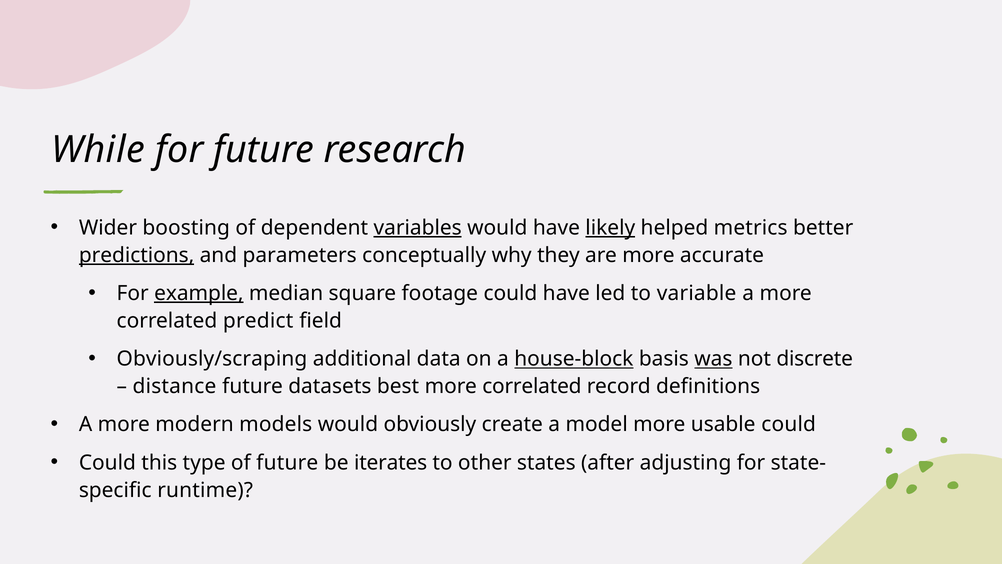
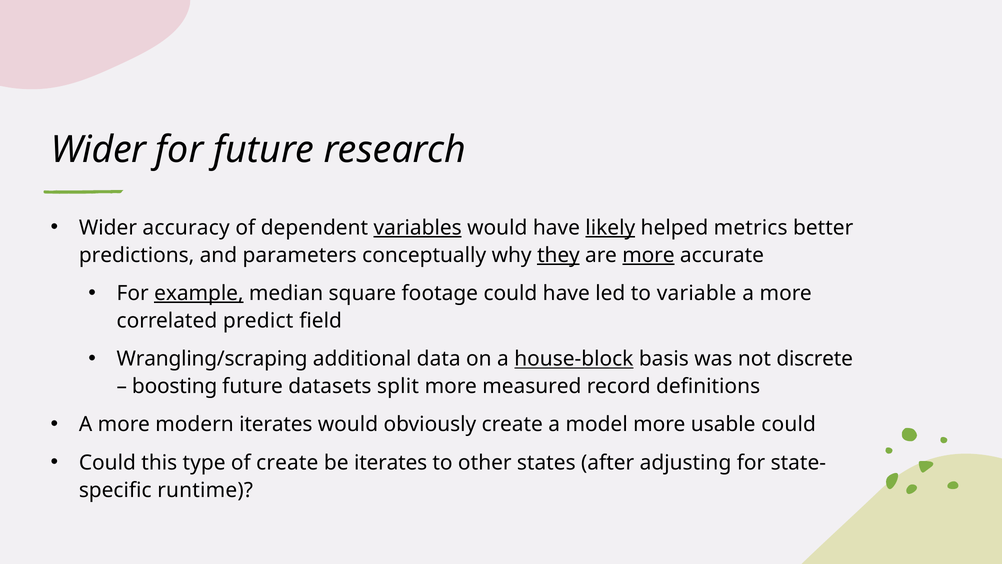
While: While -> Wider (98, 150)
boosting: boosting -> accuracy (186, 228)
predictions underline: present -> none (137, 255)
they underline: none -> present (558, 255)
more underline: none -> present (648, 255)
Obviously/scraping: Obviously/scraping -> Wrangling/scraping (212, 359)
was underline: present -> none (713, 359)
distance: distance -> boosting (175, 386)
best: best -> split (398, 386)
correlated: correlated -> measured (532, 386)
modern models: models -> iterates (276, 424)
of future: future -> create (287, 462)
